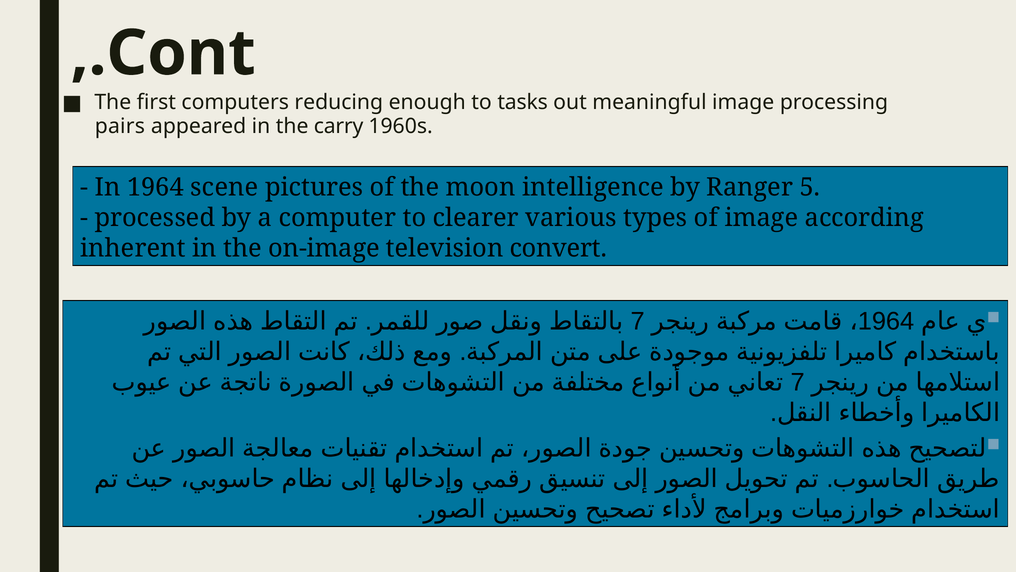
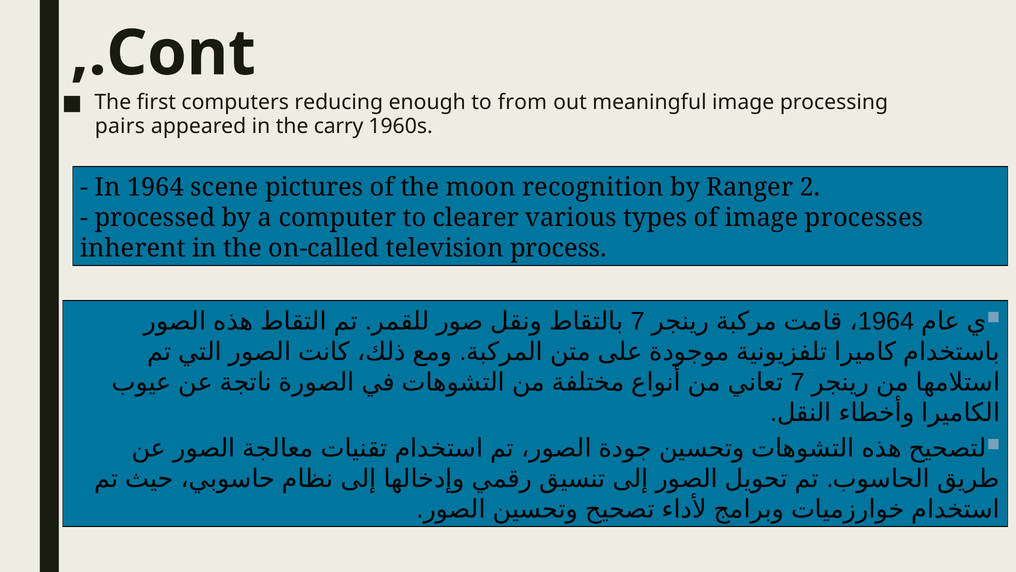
tasks: tasks -> from (522, 102)
intelligence: intelligence -> recognition (593, 187)
5: 5 -> 2 (810, 187)
according: according -> processes (864, 218)
on-image: on-image -> on-called (324, 248)
convert: convert -> process (558, 248)
